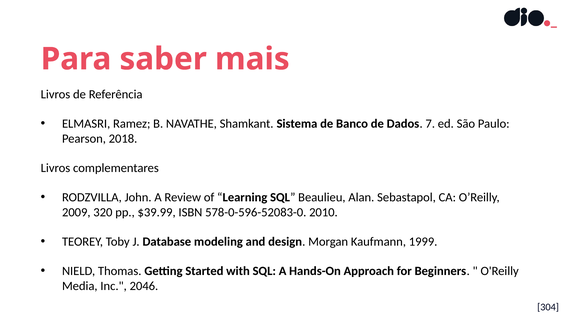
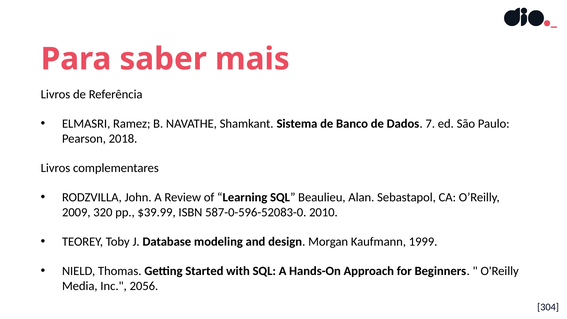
578-0-596-52083-0: 578-0-596-52083-0 -> 587-0-596-52083-0 (256, 212)
2046: 2046 -> 2056 (144, 286)
